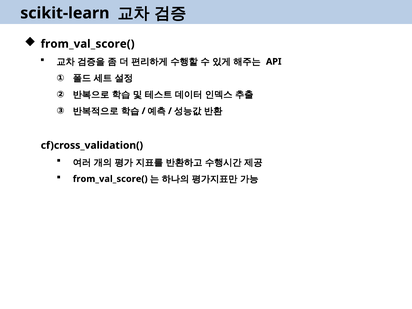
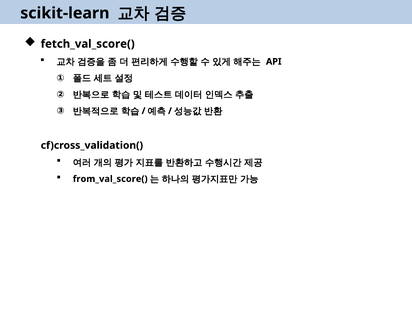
from_val_score(: from_val_score( -> fetch_val_score( (88, 44)
